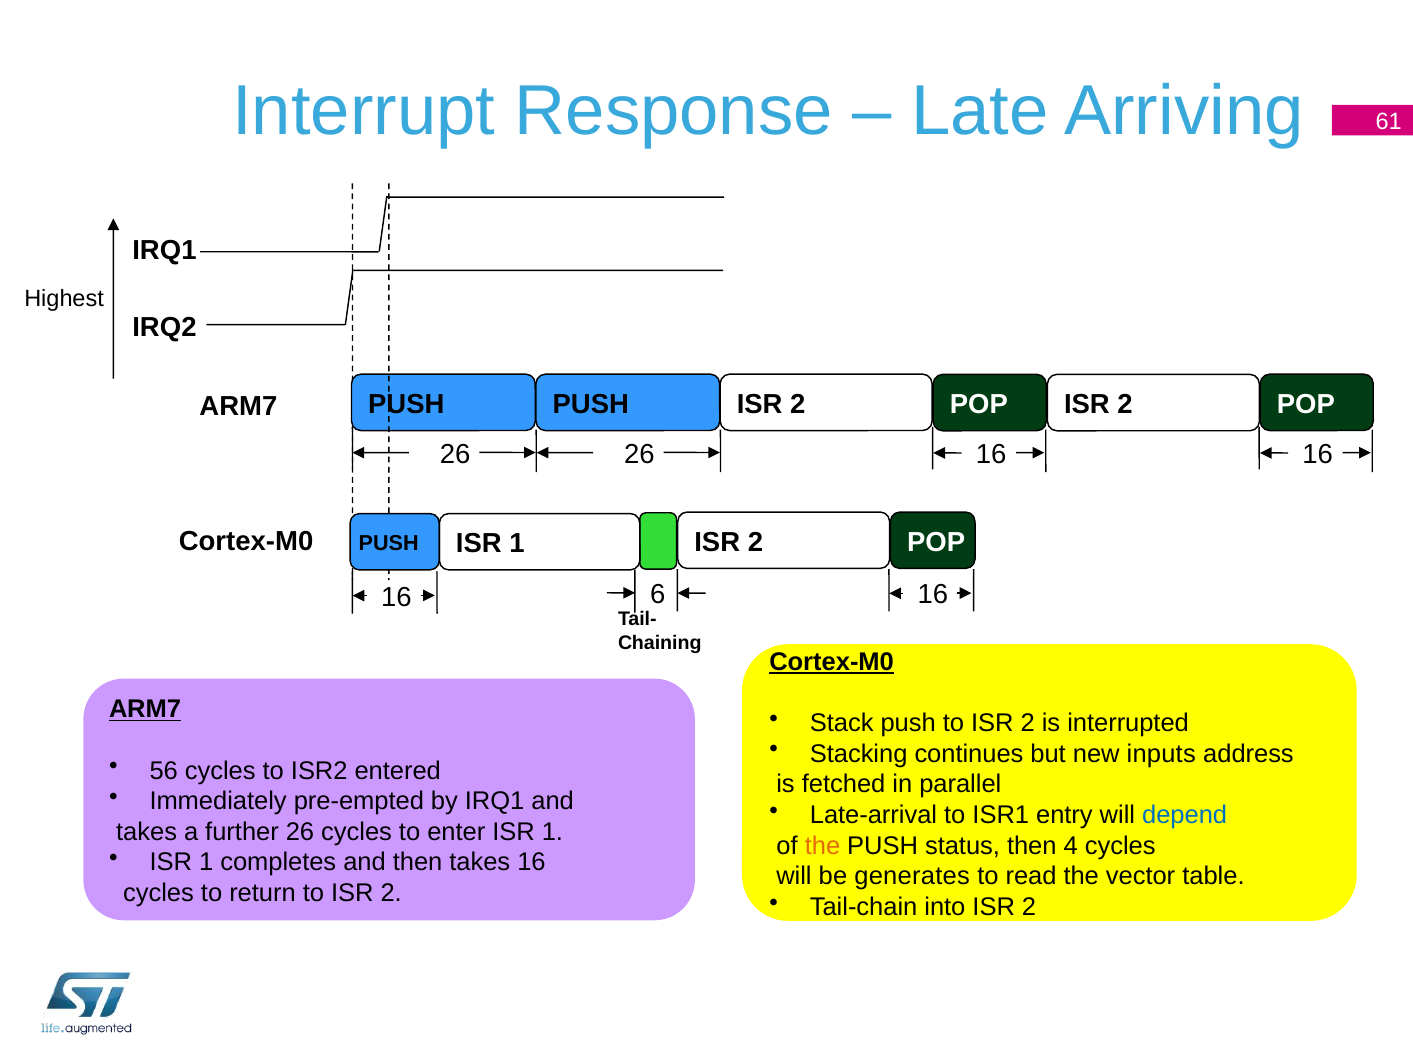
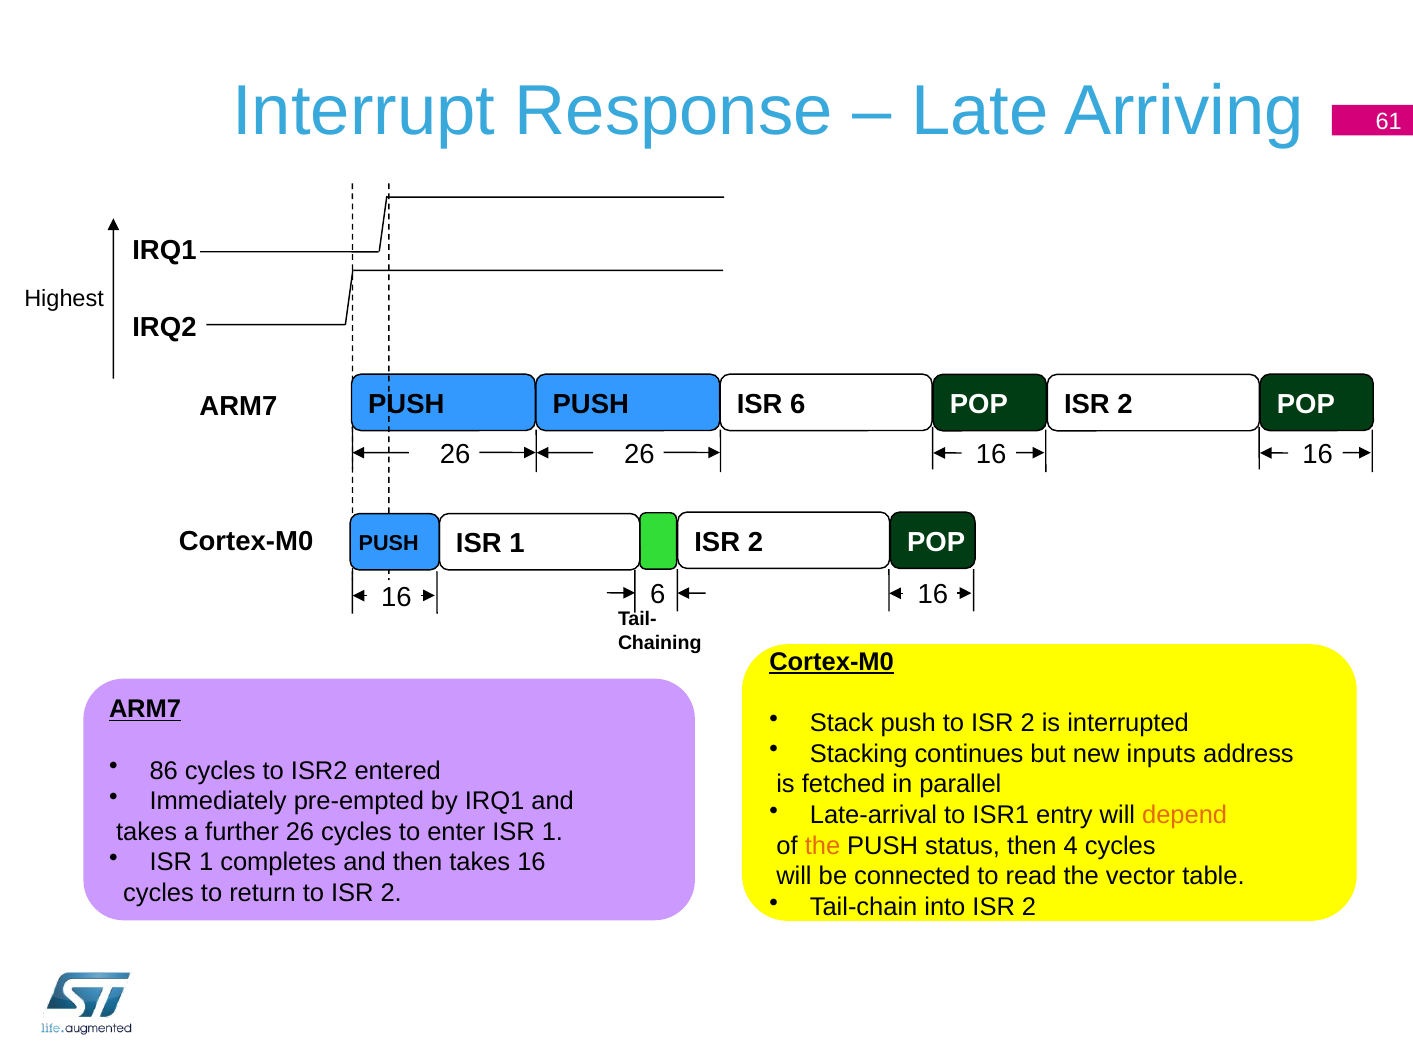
2: 2 -> 6 (798, 404)
56: 56 -> 86 (164, 770)
depend colour: blue -> orange (1185, 815)
generates: generates -> connected (912, 876)
